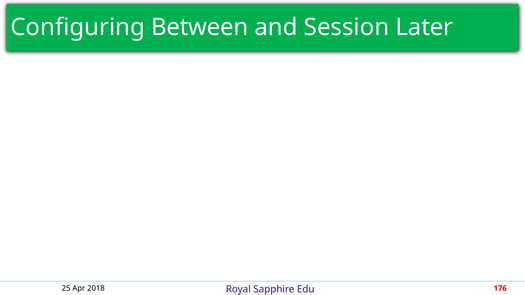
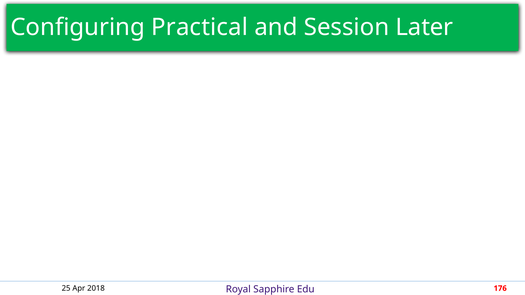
Between: Between -> Practical (200, 27)
